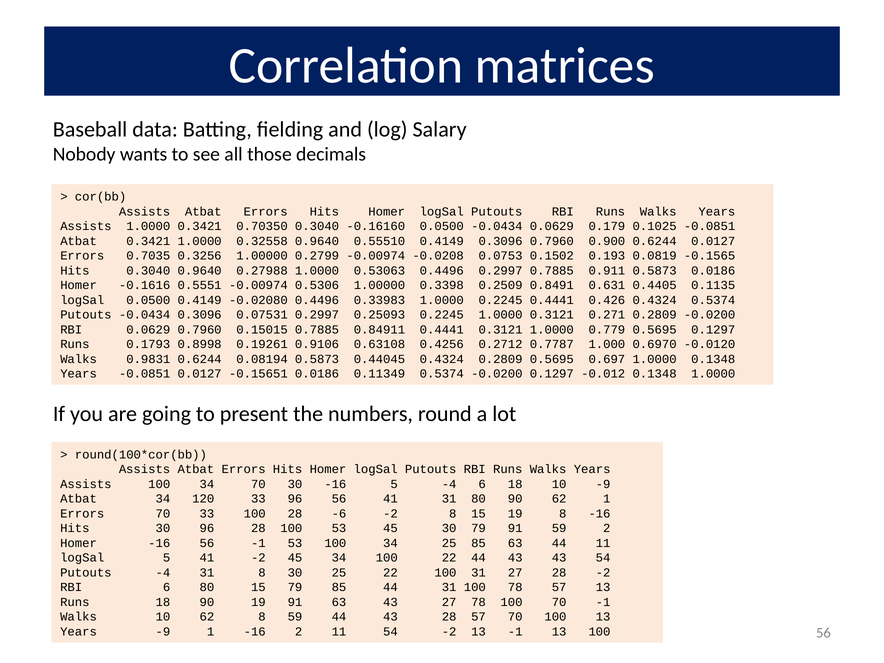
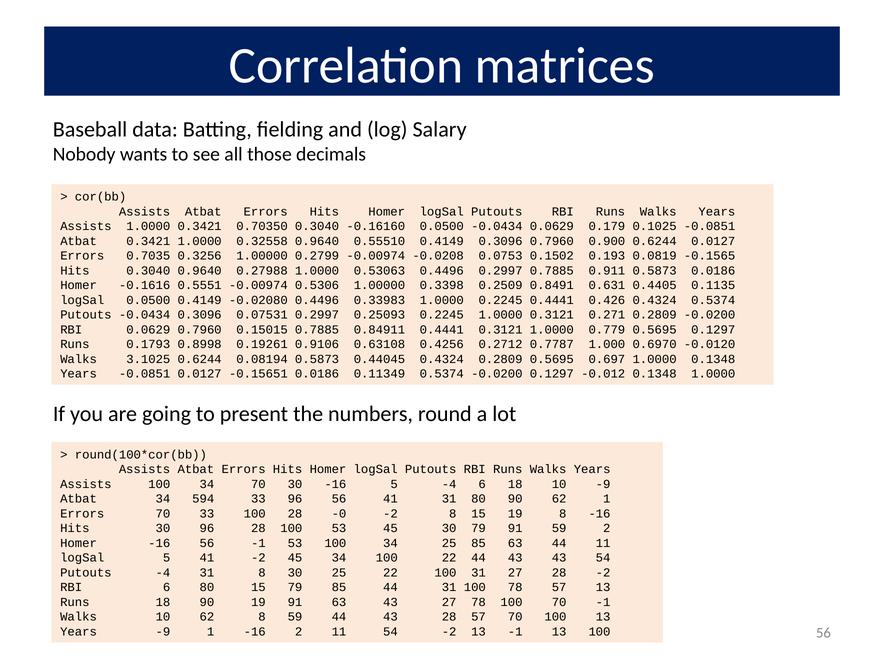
0.9831: 0.9831 -> 3.1025 (148, 359)
120: 120 -> 594 (203, 499)
-6: -6 -> -0 (339, 514)
